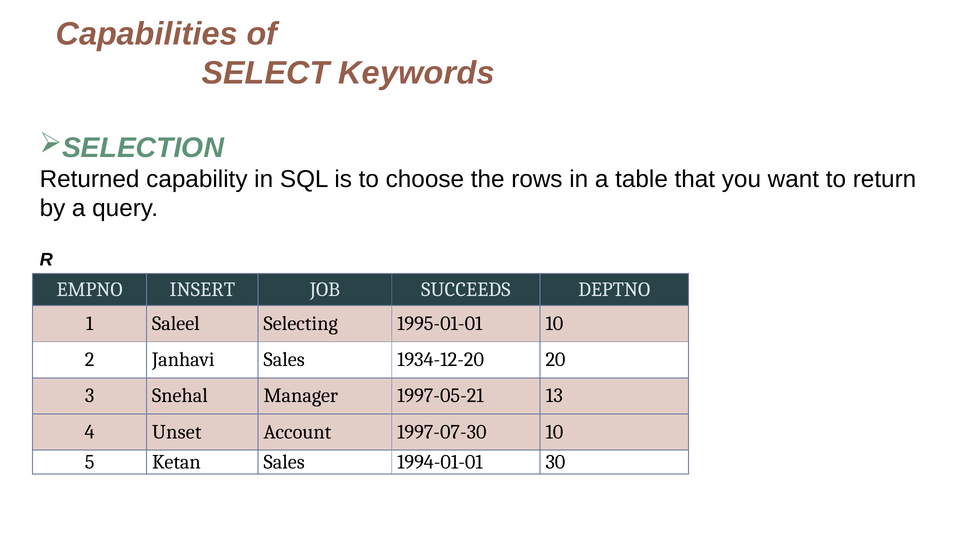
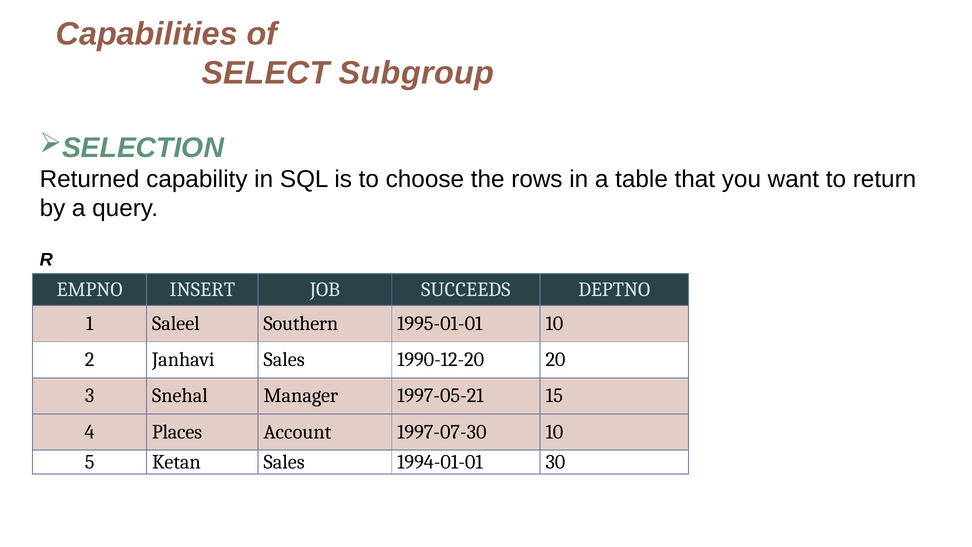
Keywords: Keywords -> Subgroup (416, 73)
Selecting: Selecting -> Southern (301, 323)
1934-12-20: 1934-12-20 -> 1990-12-20 (441, 359)
13: 13 -> 15 (554, 396)
Unset: Unset -> Places (177, 432)
